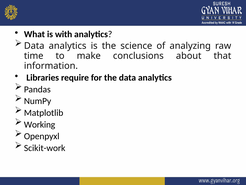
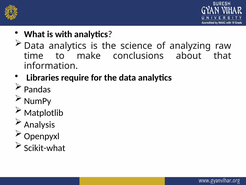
Working: Working -> Analysis (39, 124)
Scikit-work: Scikit-work -> Scikit-what (45, 148)
